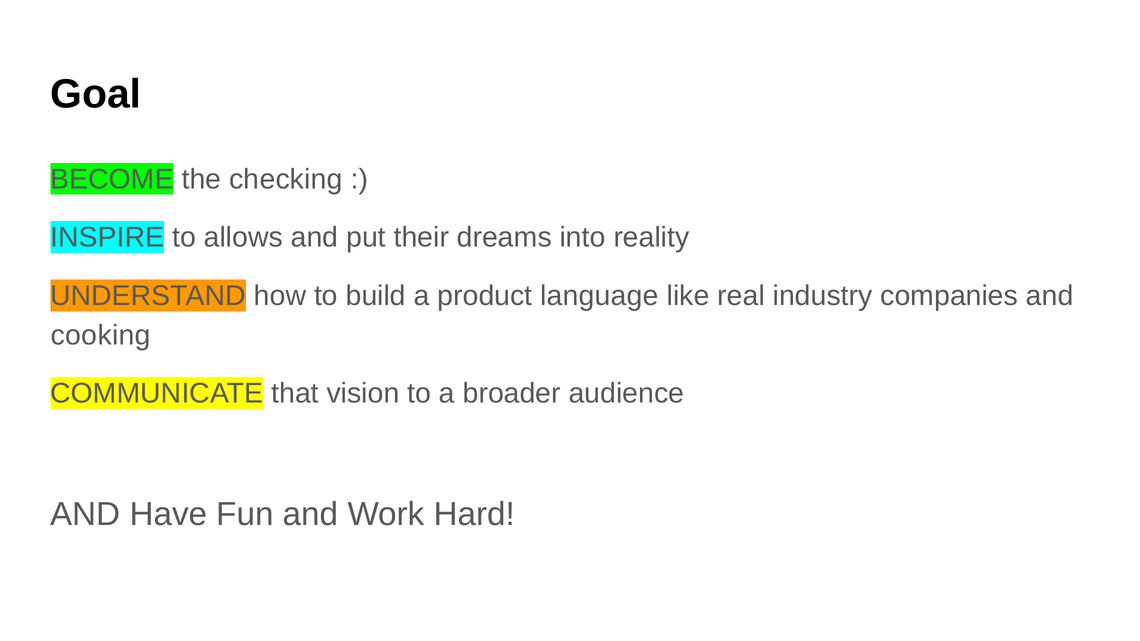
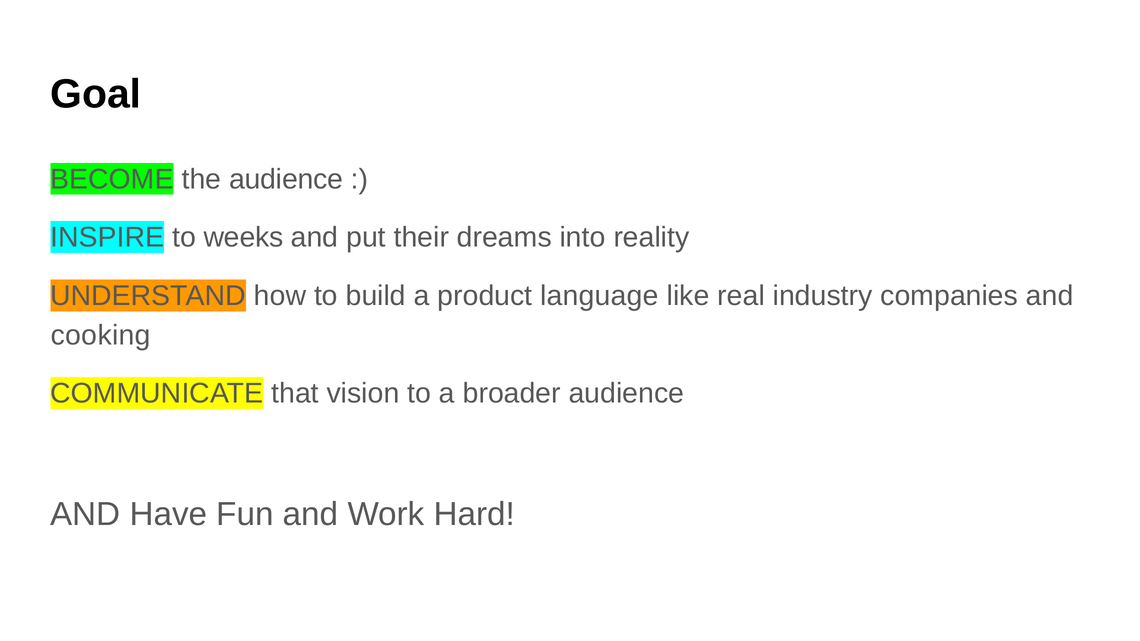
the checking: checking -> audience (286, 179)
allows: allows -> weeks (243, 238)
